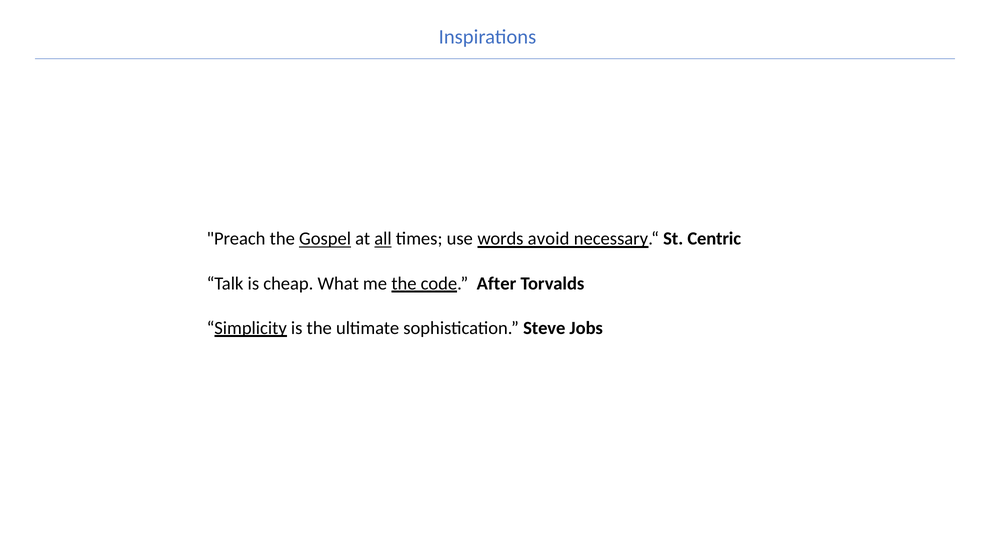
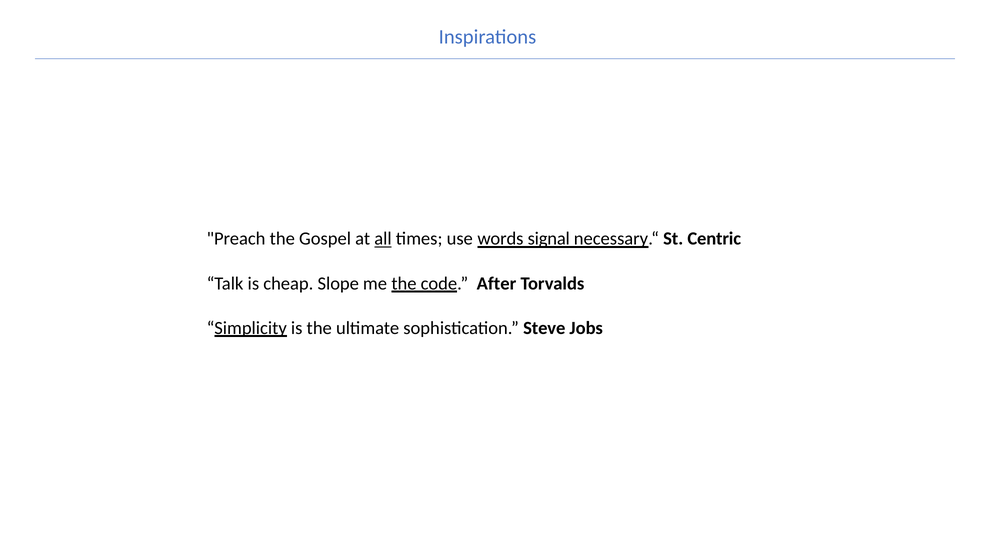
Gospel underline: present -> none (325, 239)
avoid: avoid -> signal (549, 239)
What: What -> Slope (338, 283)
